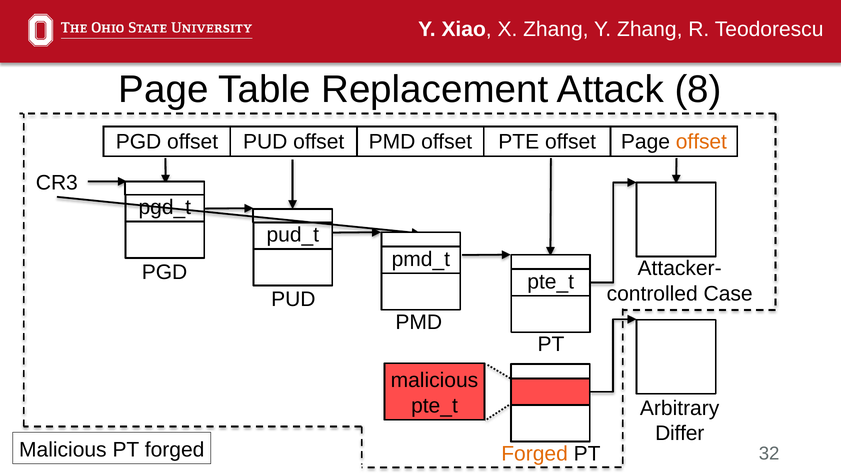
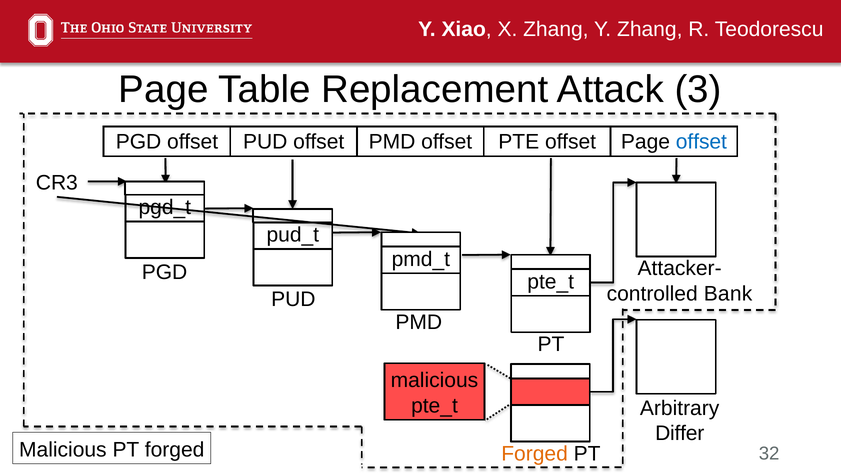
8: 8 -> 3 (698, 89)
offset colour: orange -> blue (701, 142)
Case: Case -> Bank (728, 294)
